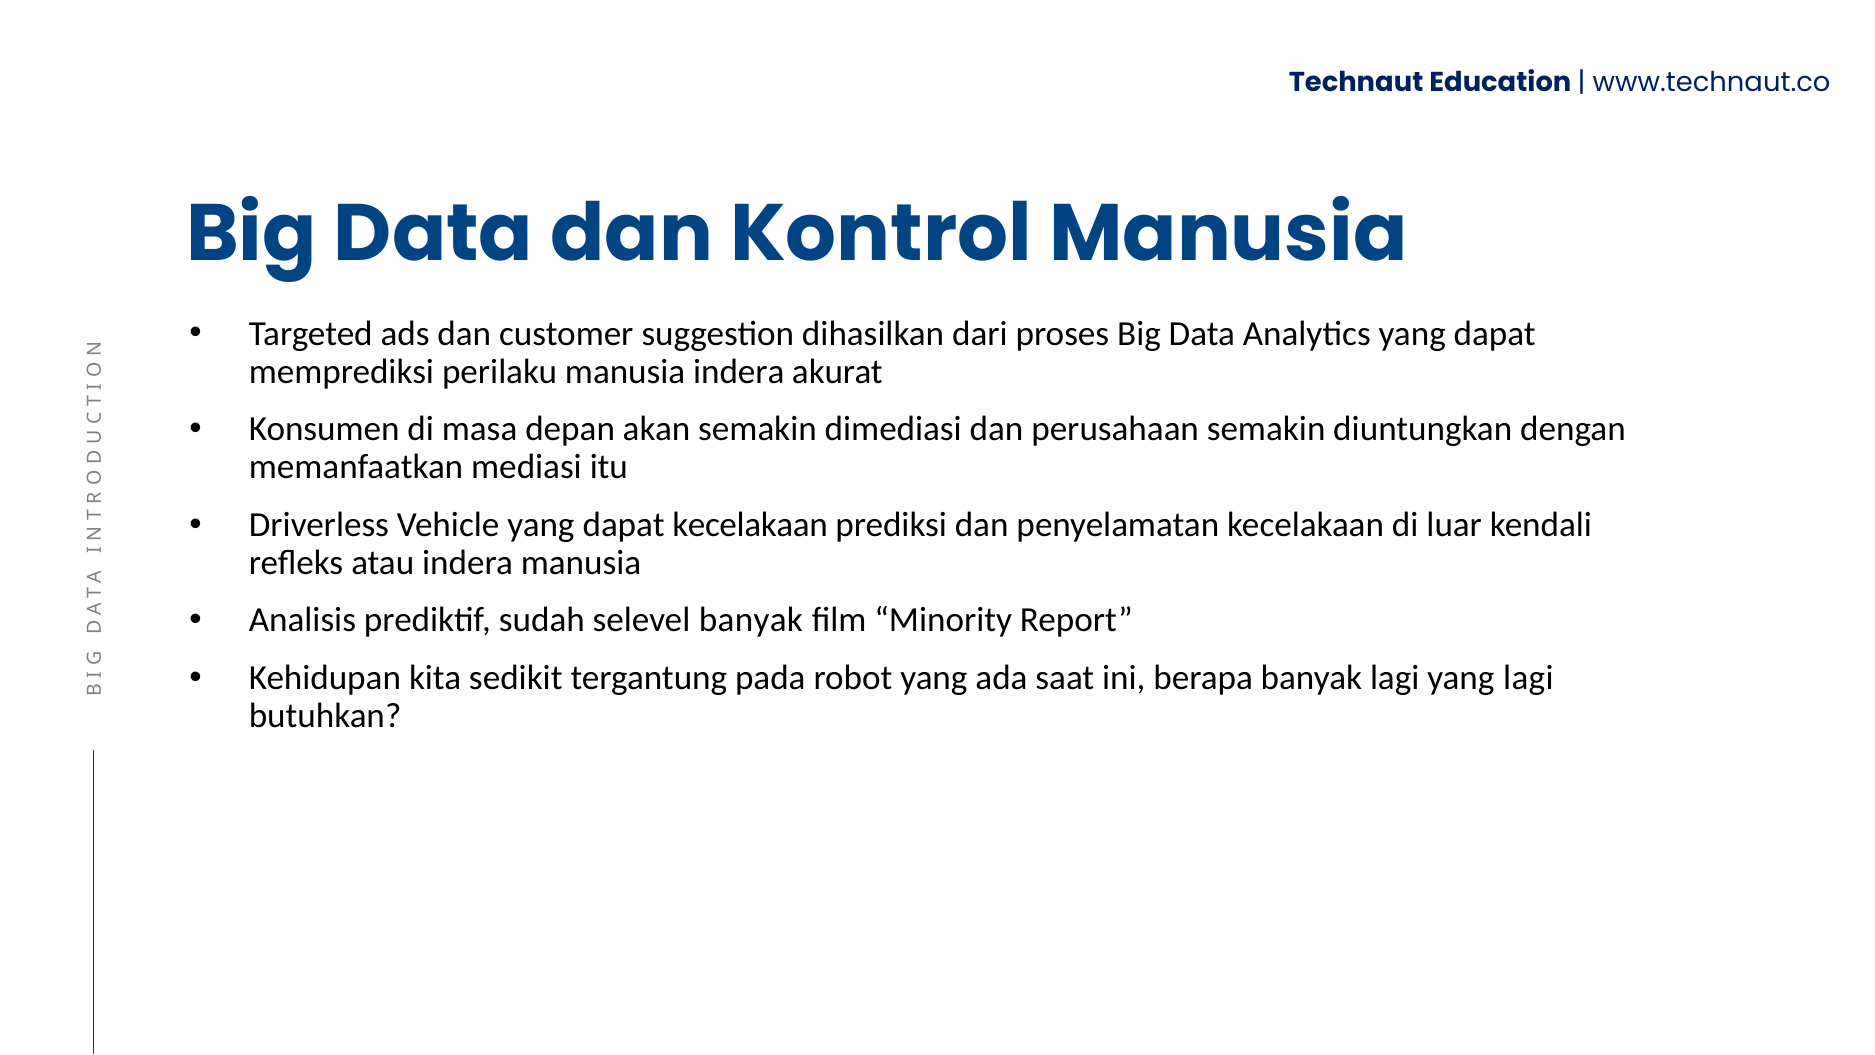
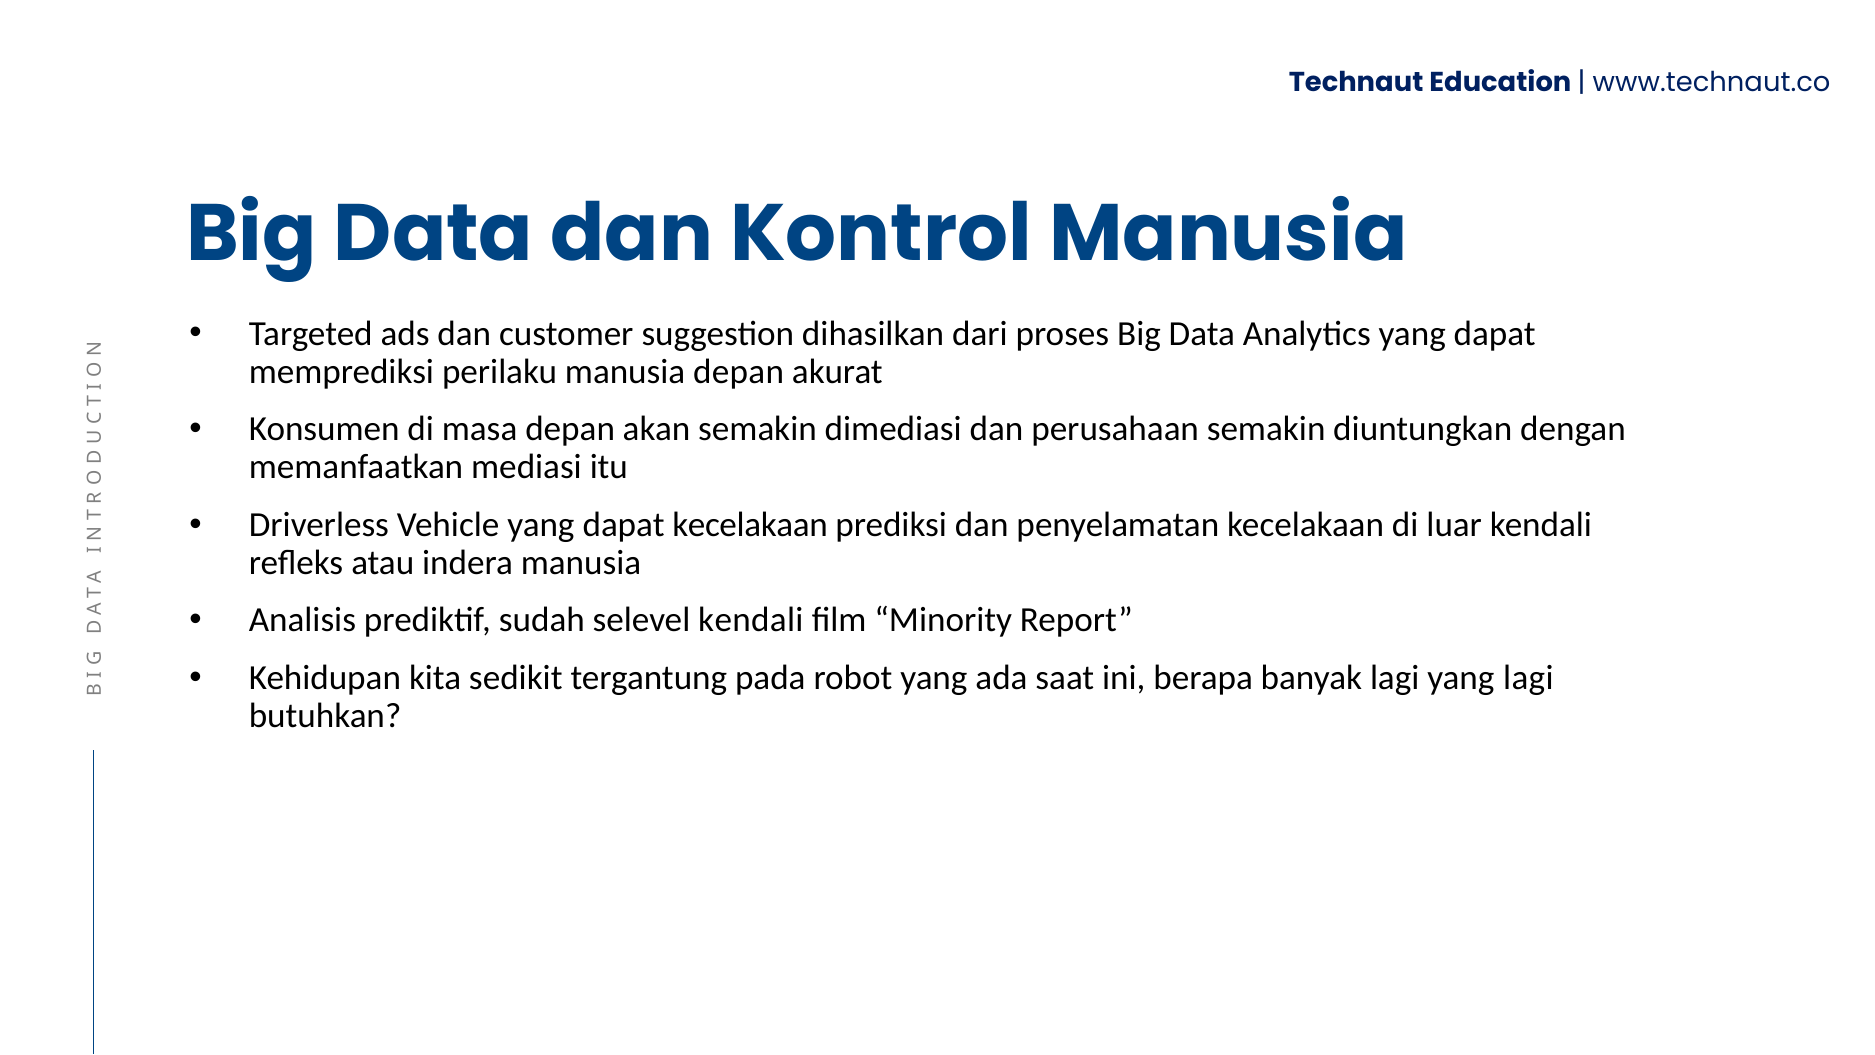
manusia indera: indera -> depan (739, 372)
selevel banyak: banyak -> kendali (751, 620)
